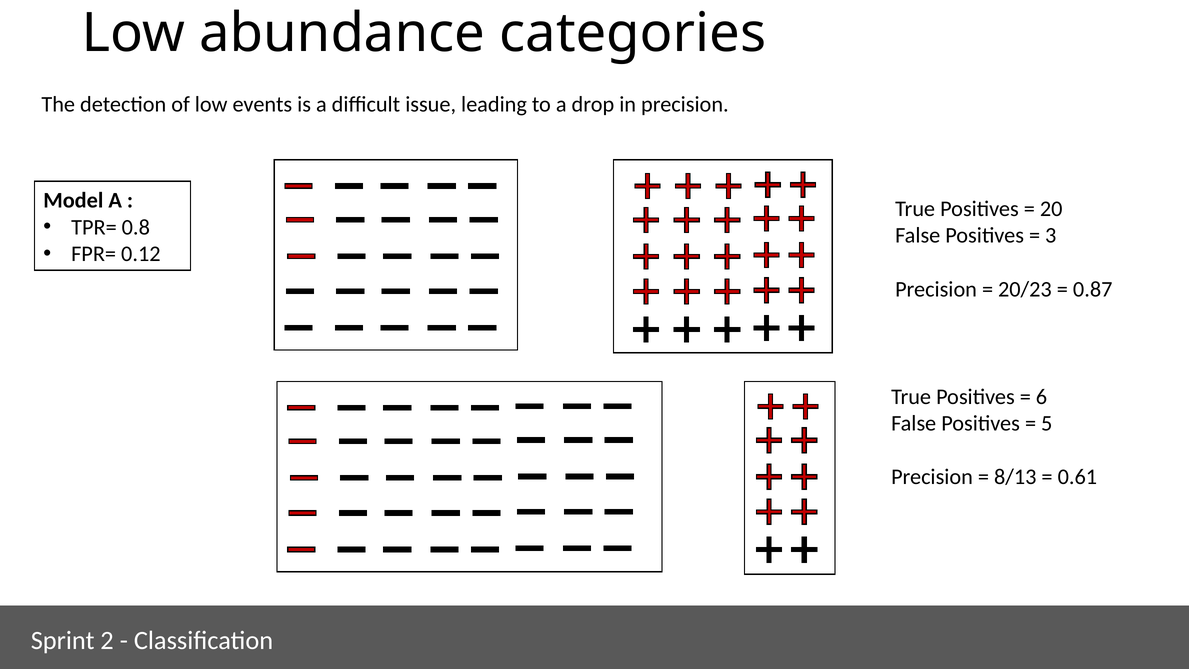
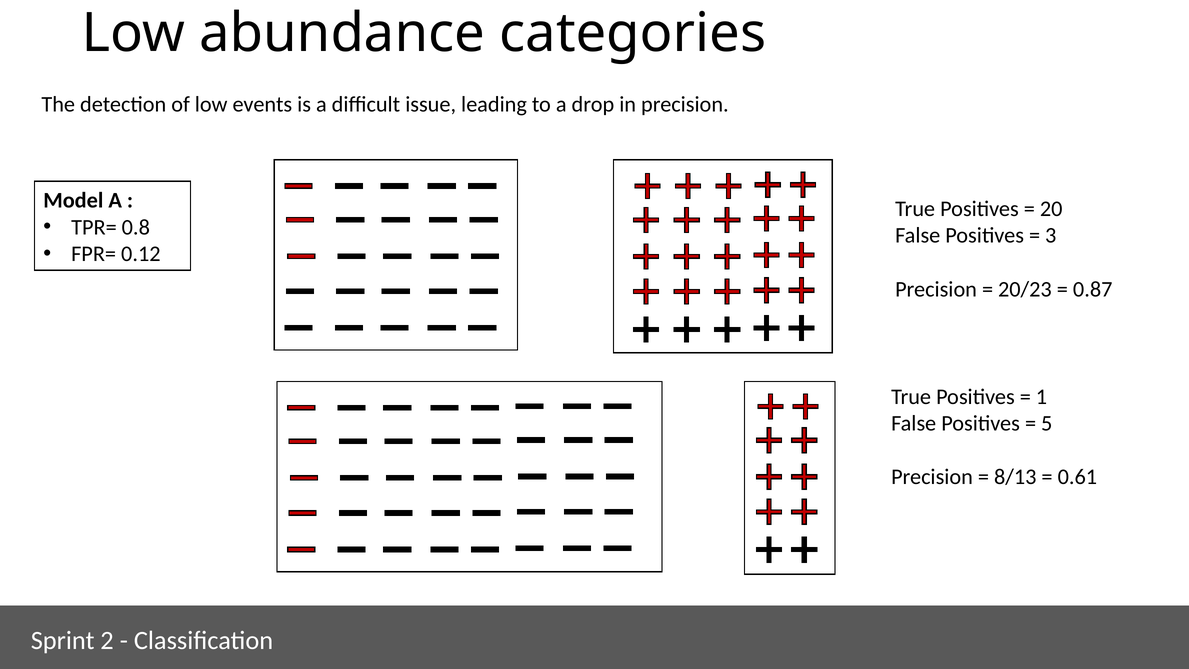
6: 6 -> 1 (1042, 397)
